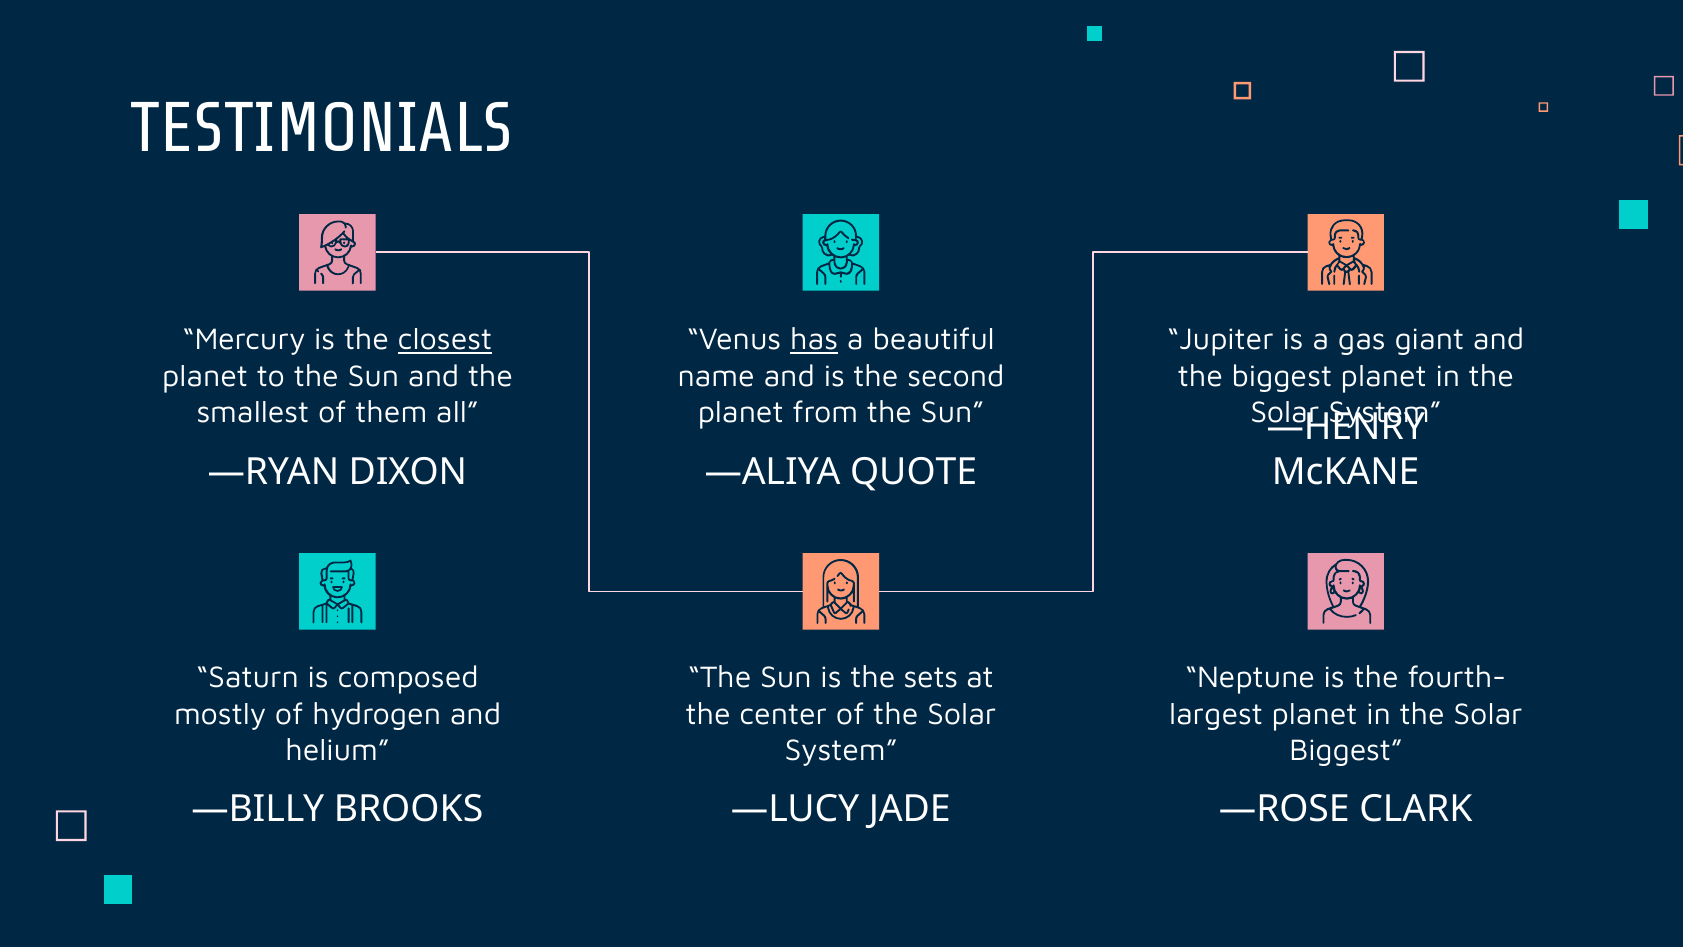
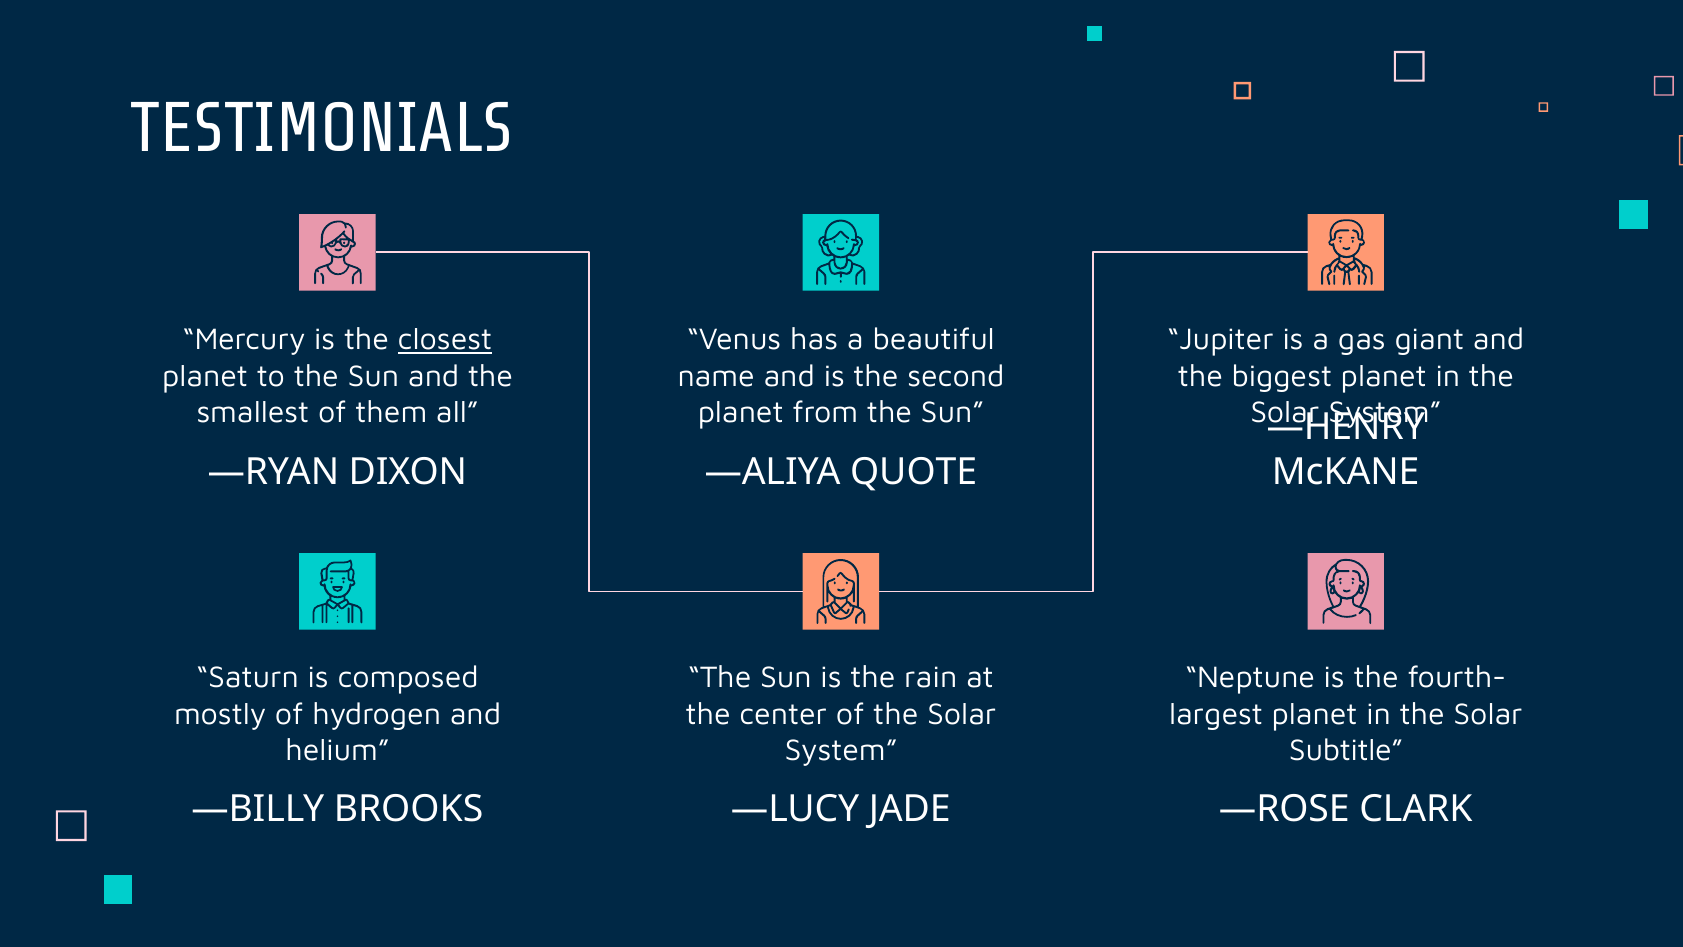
has underline: present -> none (814, 340)
sets: sets -> rain (931, 678)
Biggest: Biggest -> Subtitle (1346, 751)
